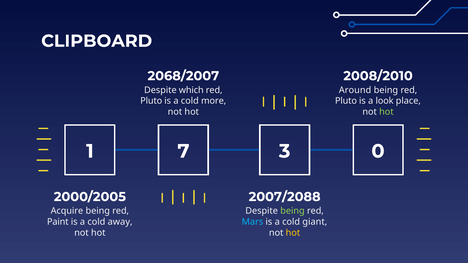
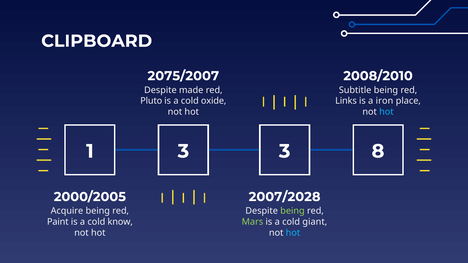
2068/2007: 2068/2007 -> 2075/2007 (183, 76)
which: which -> made (191, 90)
Around: Around -> Subtitle (355, 90)
more: more -> oxide (214, 101)
Pluto: Pluto -> Links (346, 101)
look: look -> iron (384, 101)
hot colour: light green -> light blue (386, 112)
1 7: 7 -> 3 (183, 151)
0: 0 -> 8 (378, 151)
2007/2088: 2007/2088 -> 2007/2028 (285, 197)
away: away -> know (120, 222)
Mars colour: light blue -> light green (252, 222)
hot colour: yellow -> light blue (293, 233)
